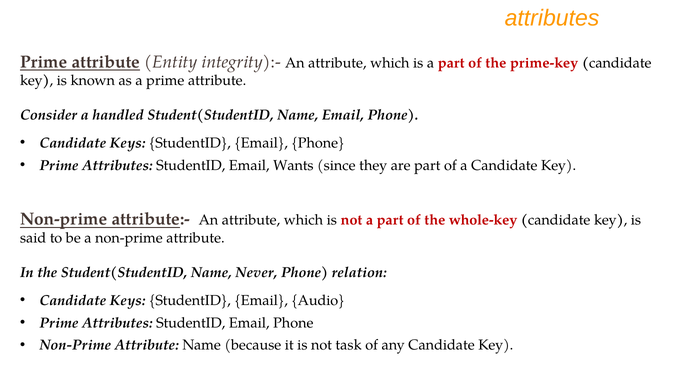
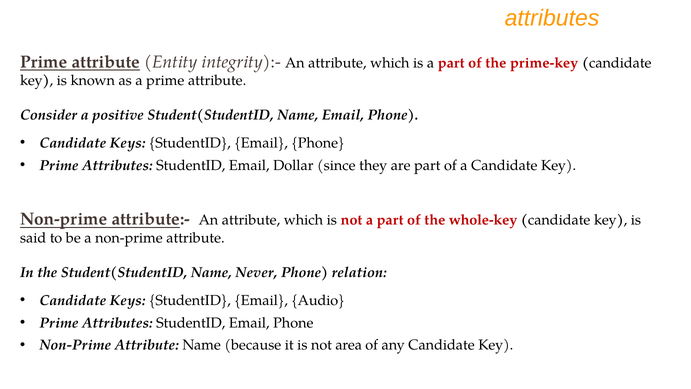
handled: handled -> positive (118, 115)
Wants: Wants -> Dollar (293, 165)
task: task -> area (349, 345)
